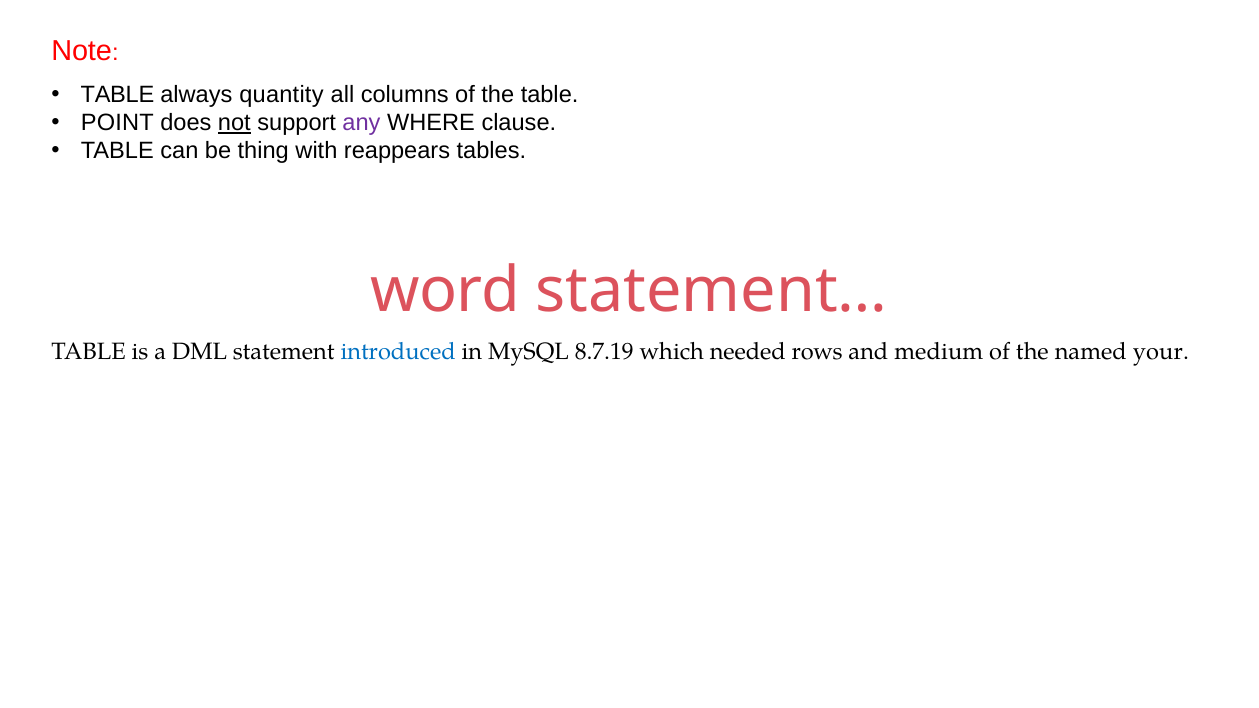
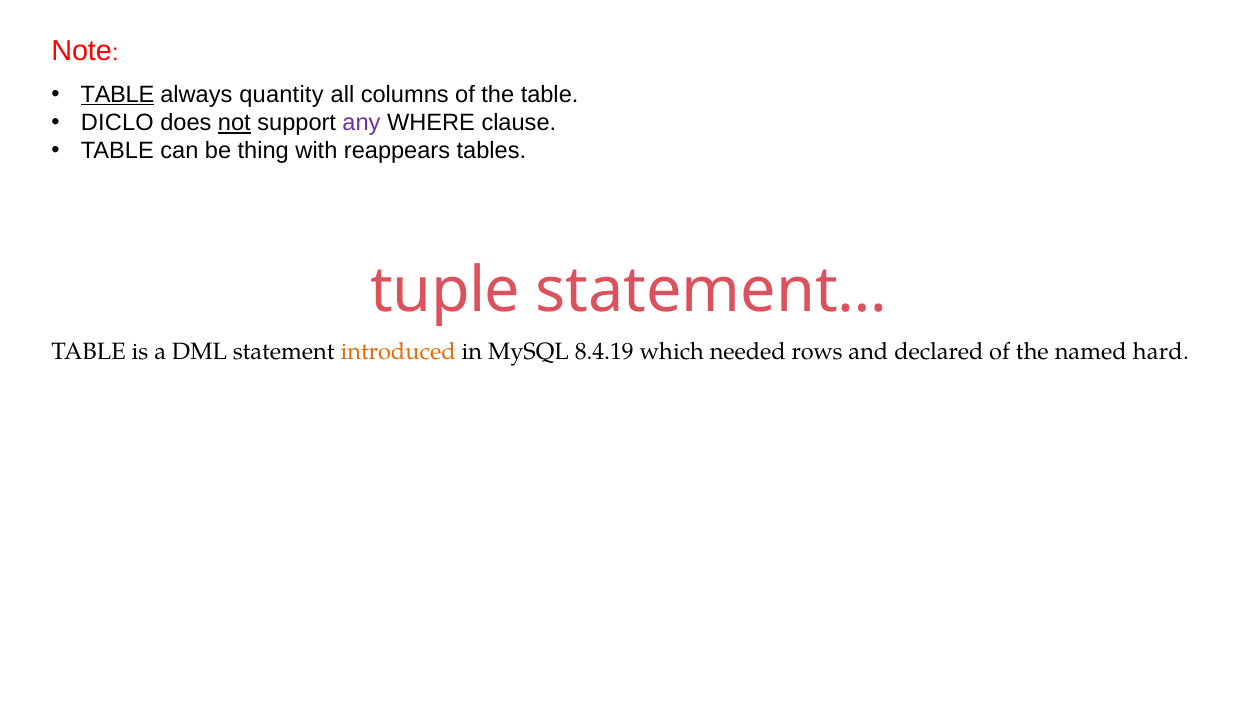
TABLE underline: none -> present (117, 95)
POINT: POINT -> DICLO (117, 123)
word: word -> tuple (446, 291)
introduced colour: blue -> orange (398, 352)
8.7.19: 8.7.19 -> 8.4.19 (604, 352)
medium: medium -> declared (939, 352)
your: your -> hard (1161, 352)
